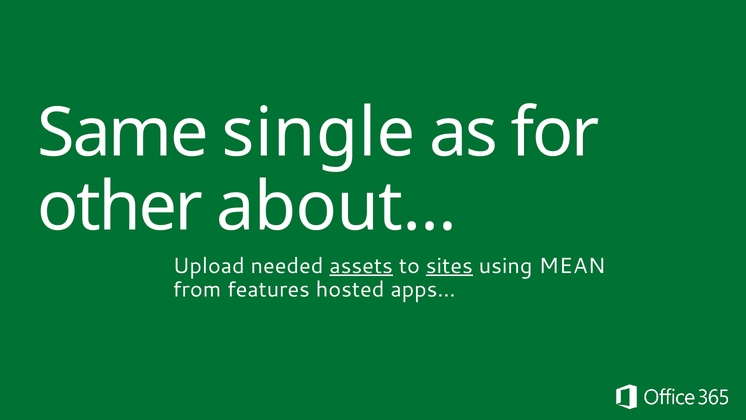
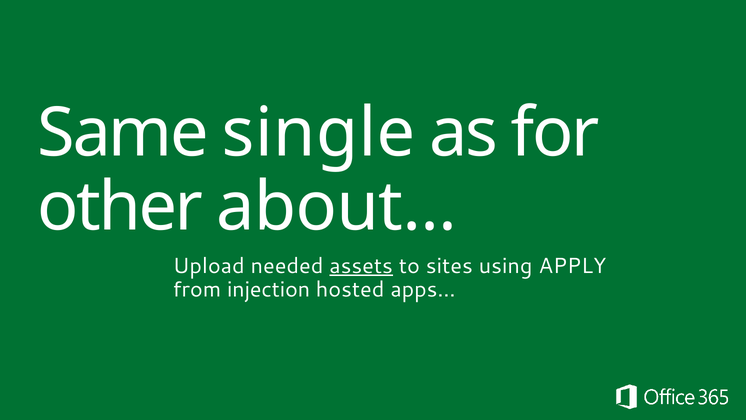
sites underline: present -> none (449, 266)
MEAN: MEAN -> APPLY (572, 266)
features: features -> injection (269, 289)
